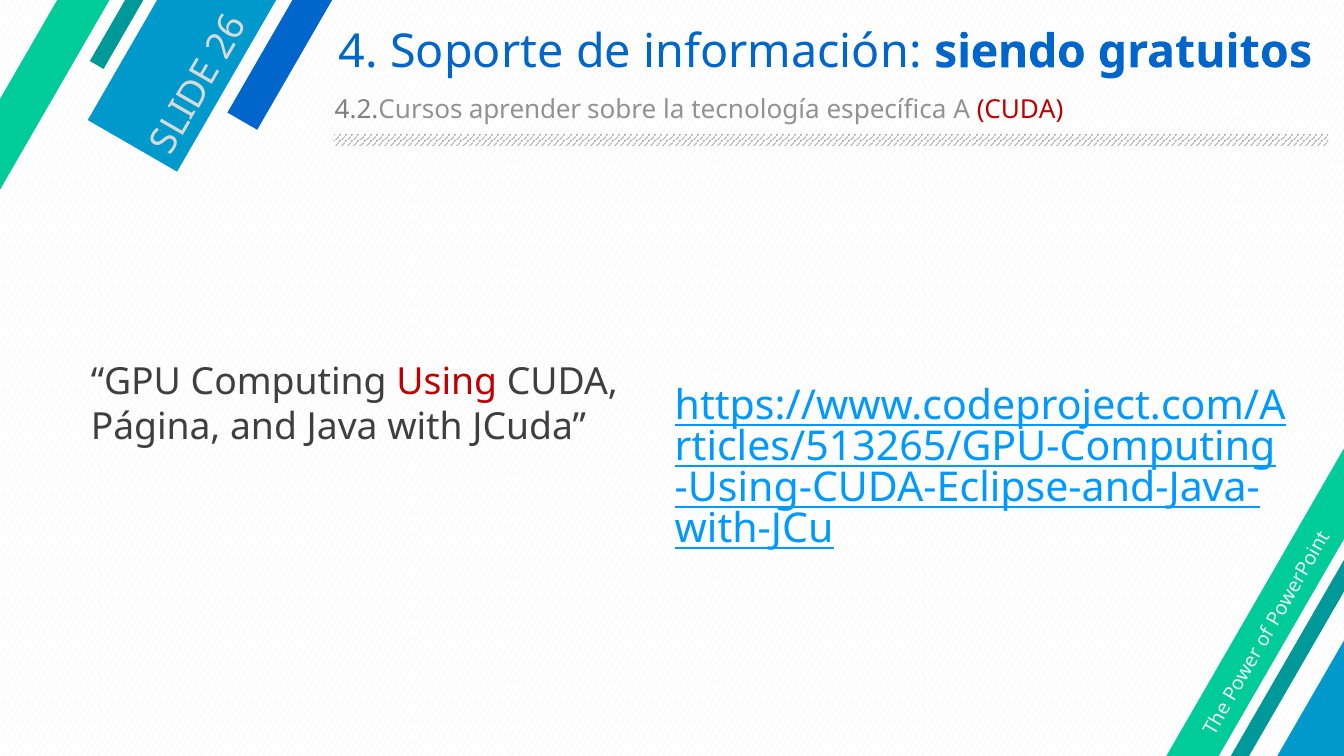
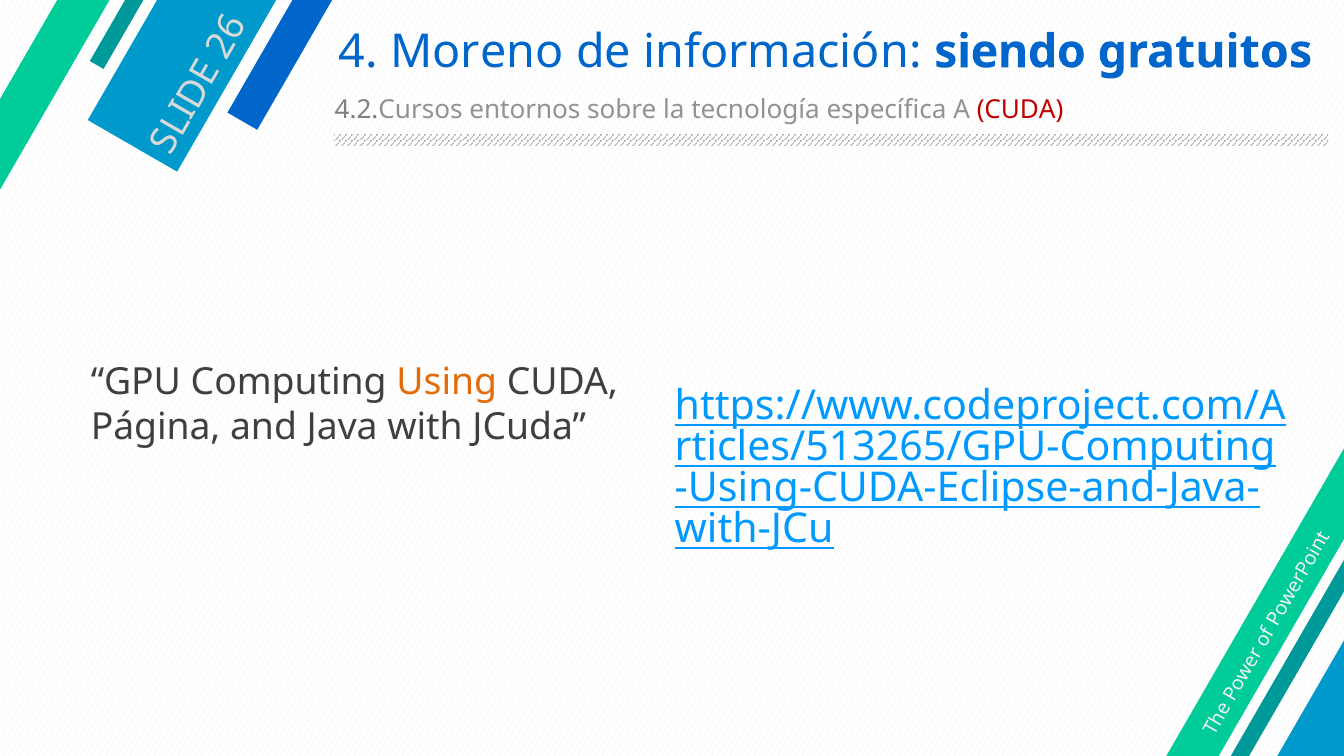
Soporte: Soporte -> Moreno (477, 52)
aprender: aprender -> entornos (525, 110)
Using colour: red -> orange (447, 382)
